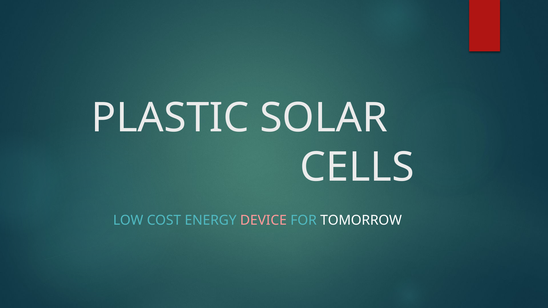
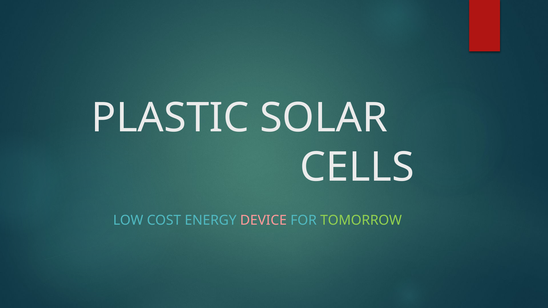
TOMORROW colour: white -> light green (361, 221)
